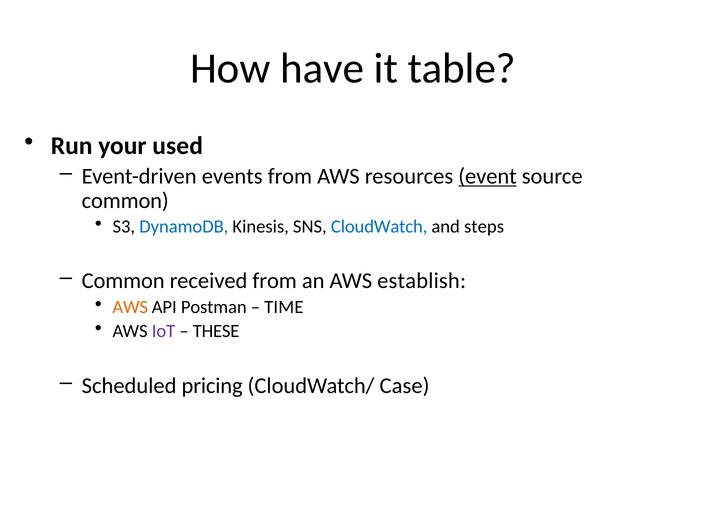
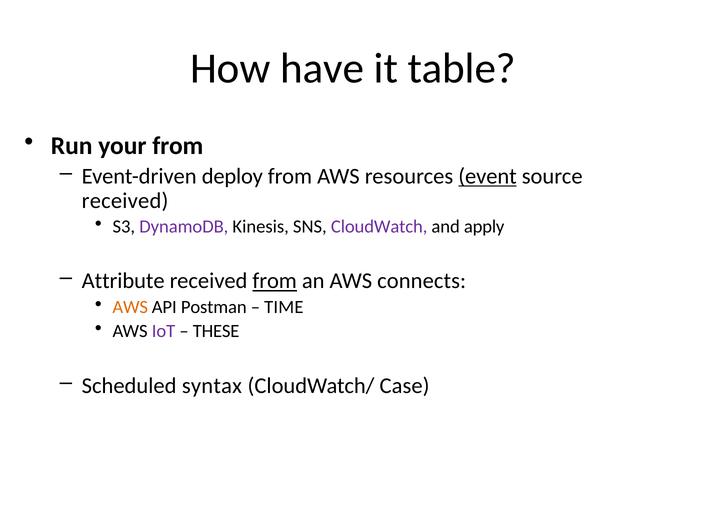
your used: used -> from (178, 146)
events: events -> deploy (232, 176)
common: common -> received (125, 200)
DynamoDB colour: blue -> purple (184, 226)
CloudWatch colour: blue -> purple (379, 226)
steps: steps -> apply (484, 226)
Common: Common -> Attribute (123, 281)
from underline: none -> present (275, 281)
establish: establish -> connects (422, 281)
pricing: pricing -> syntax (212, 385)
